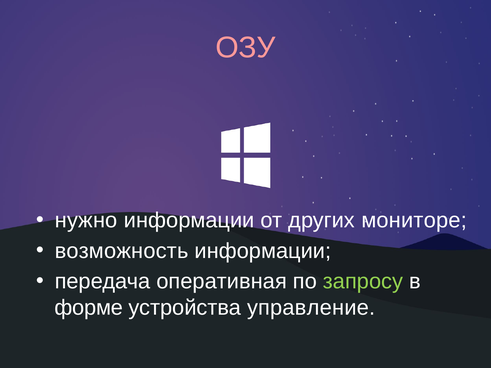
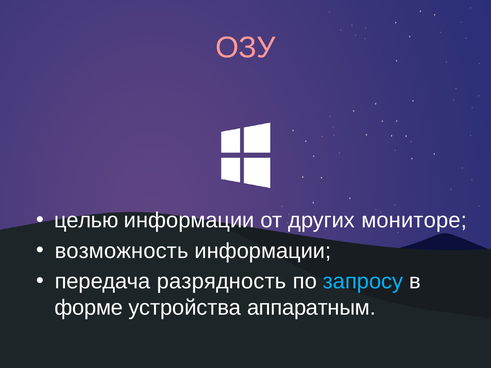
нужно: нужно -> целью (86, 220)
оперативная: оперативная -> разрядность (222, 282)
запросу colour: light green -> light blue (363, 282)
управление: управление -> аппаратным (311, 308)
